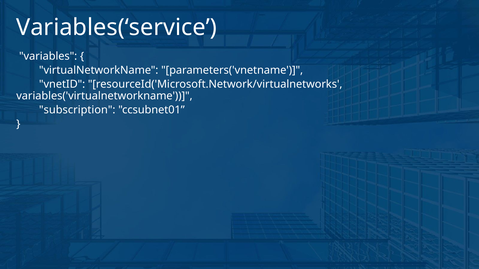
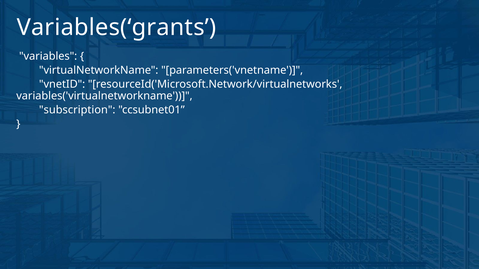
Variables(‘service: Variables(‘service -> Variables(‘grants (117, 27)
